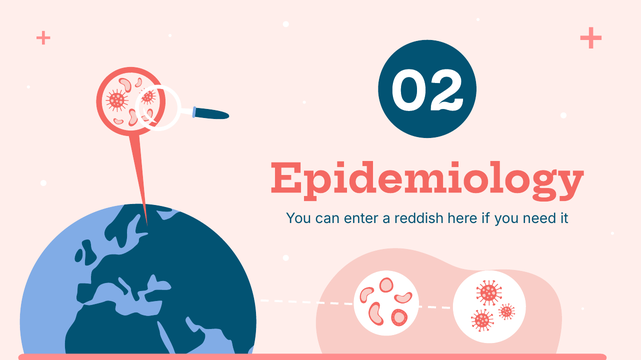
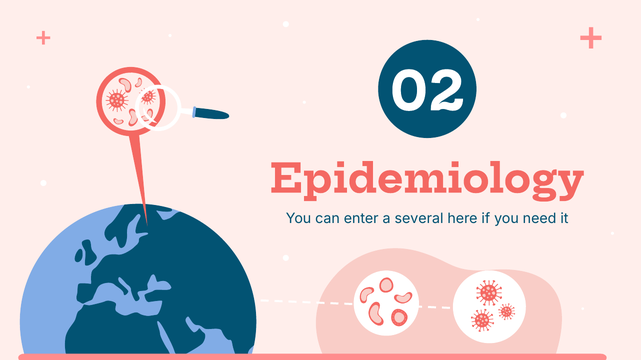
reddish: reddish -> several (419, 219)
